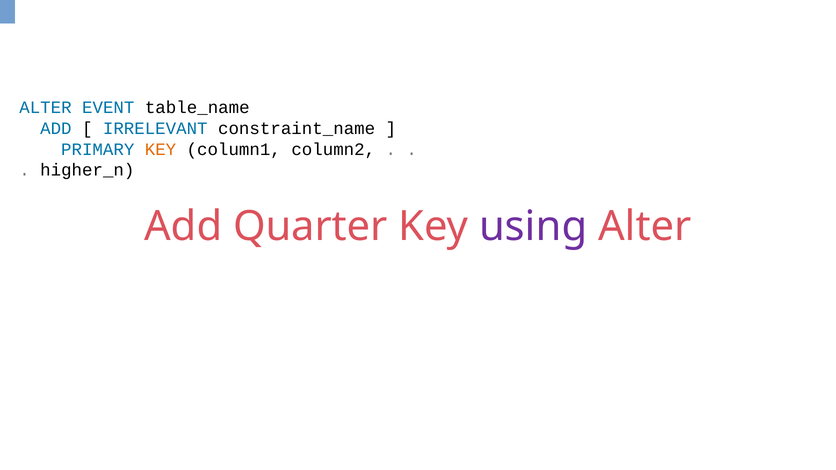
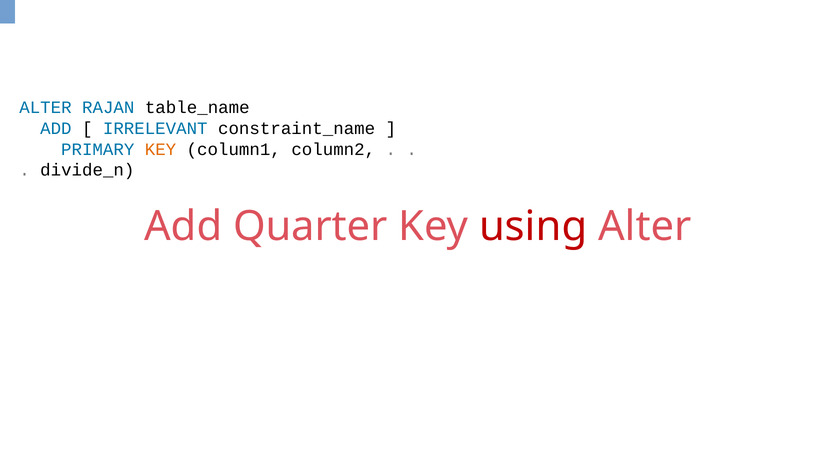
EVENT: EVENT -> RAJAN (108, 108)
higher_n: higher_n -> divide_n (87, 170)
using colour: purple -> red (533, 227)
